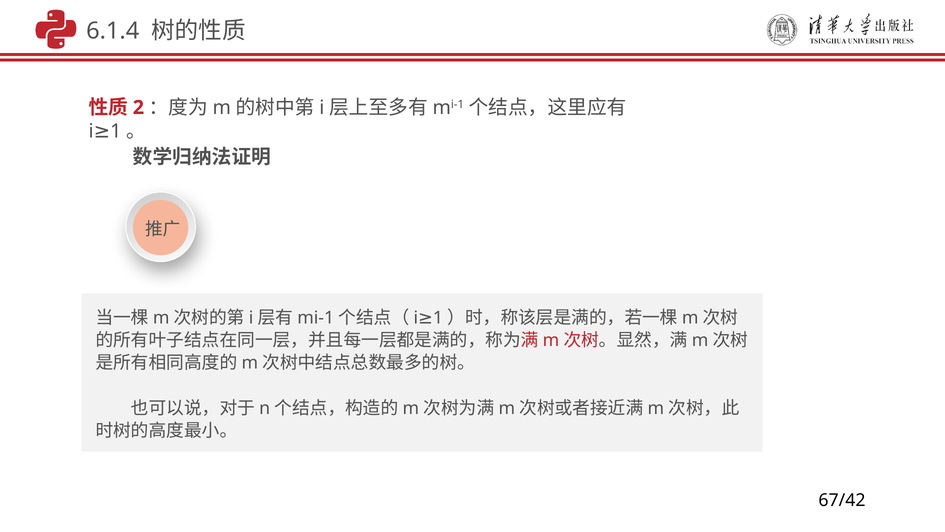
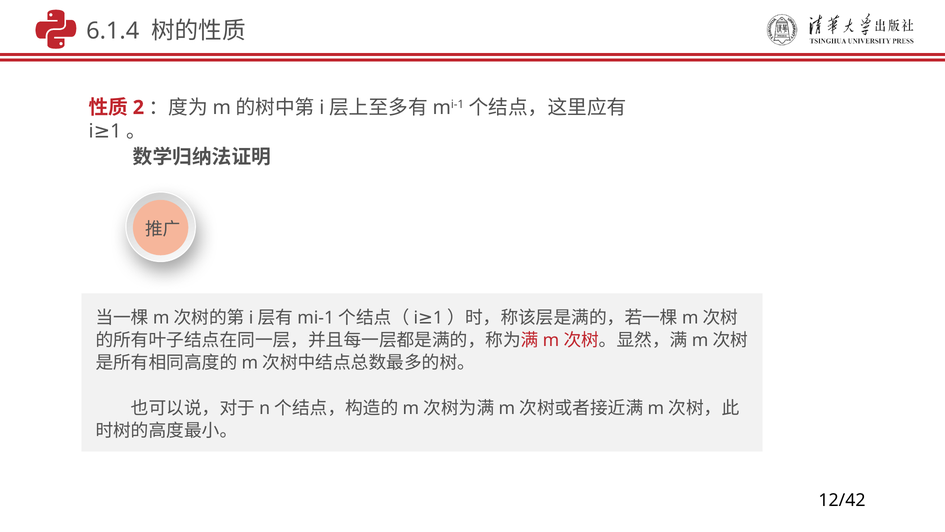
67/42: 67/42 -> 12/42 (842, 500)
